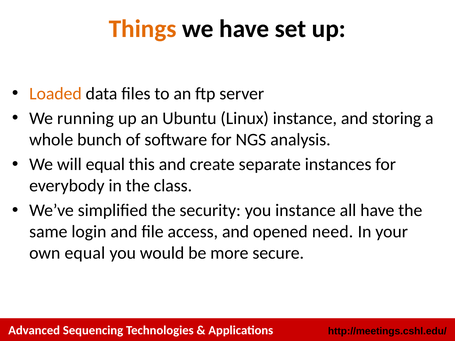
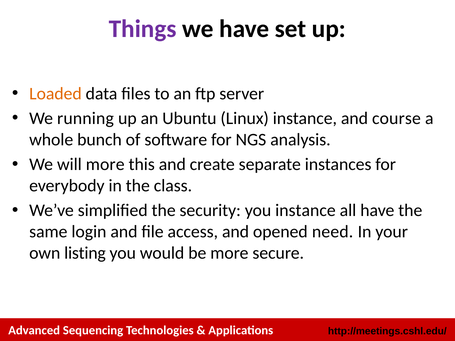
Things colour: orange -> purple (143, 29)
storing: storing -> course (396, 119)
will equal: equal -> more (105, 165)
own equal: equal -> listing (85, 253)
